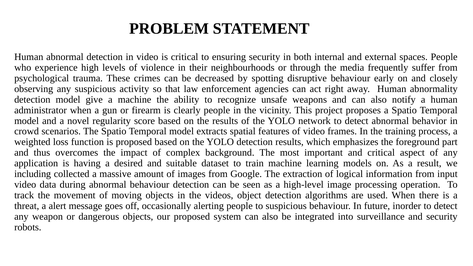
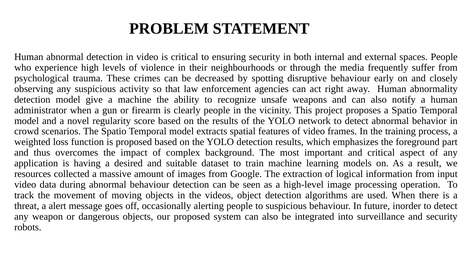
including: including -> resources (33, 174)
